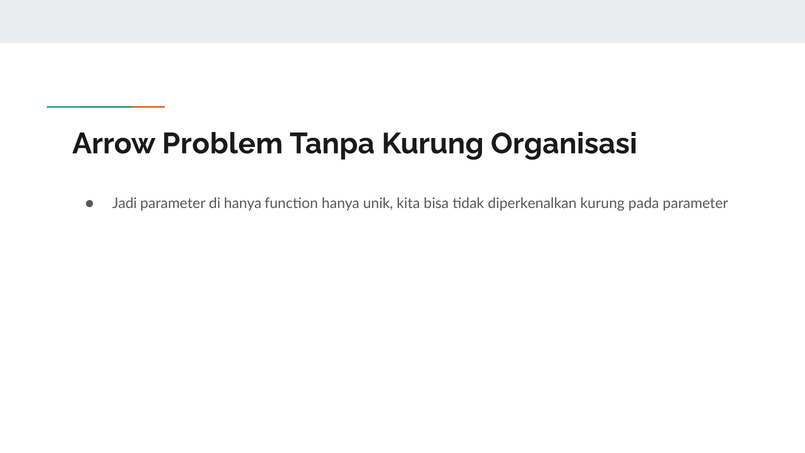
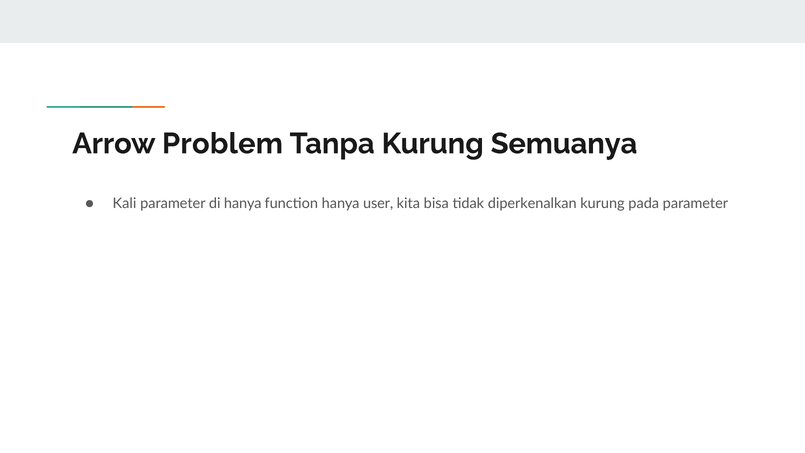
Organisasi: Organisasi -> Semuanya (564, 144)
Jadi: Jadi -> Kali (124, 203)
unik: unik -> user (378, 203)
